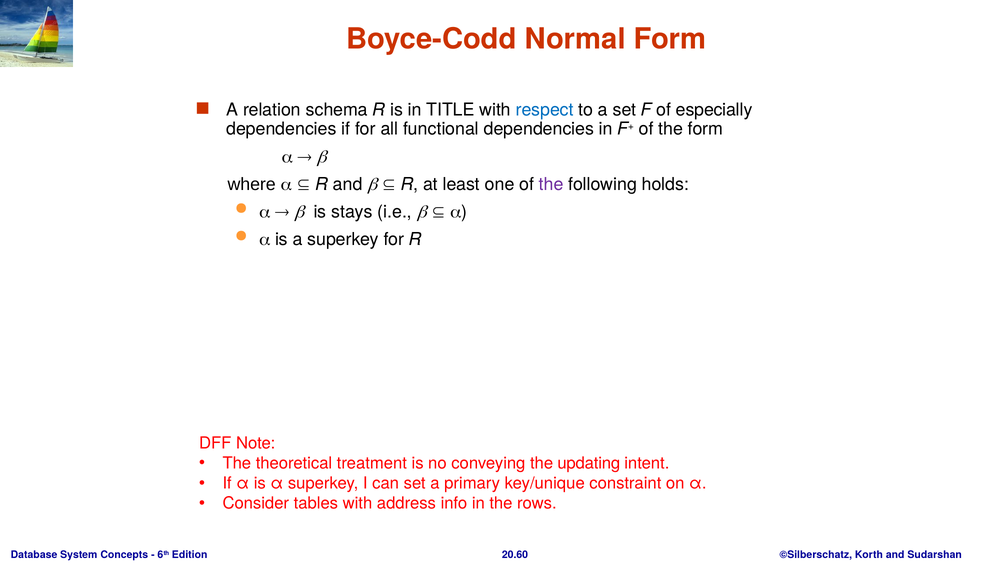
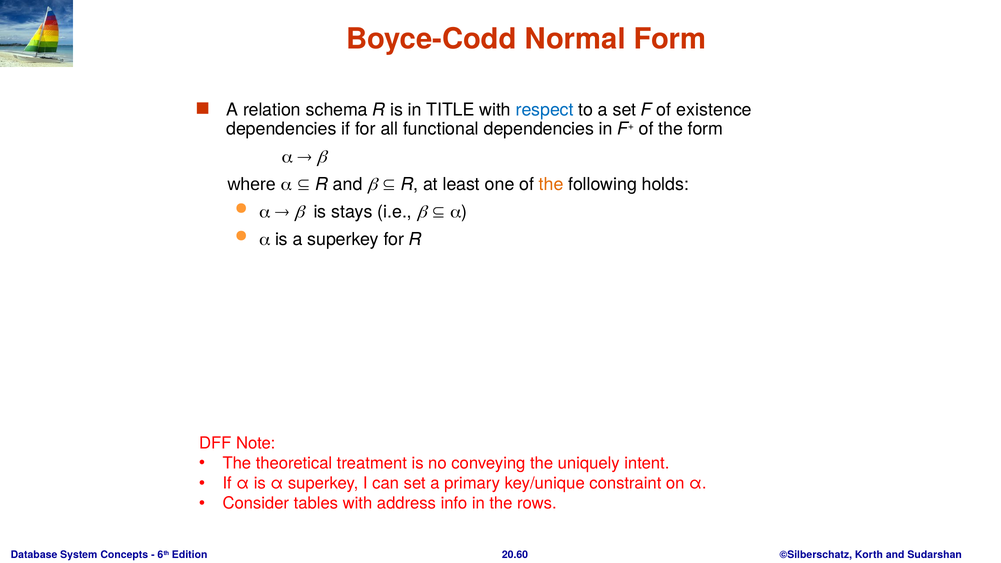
especially: especially -> existence (714, 110)
the colour: purple -> orange (551, 184)
updating: updating -> uniquely (589, 463)
